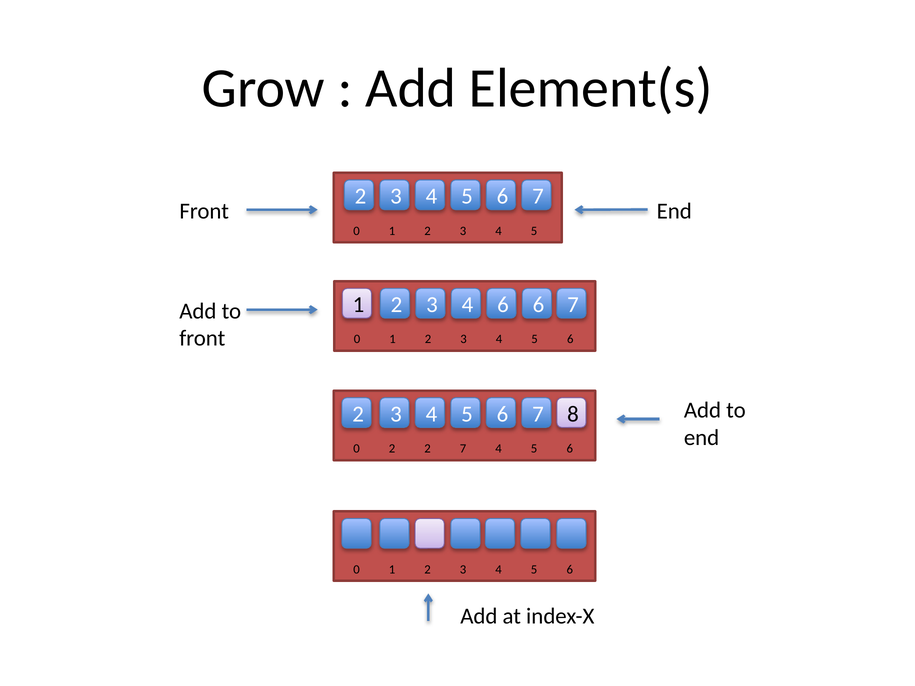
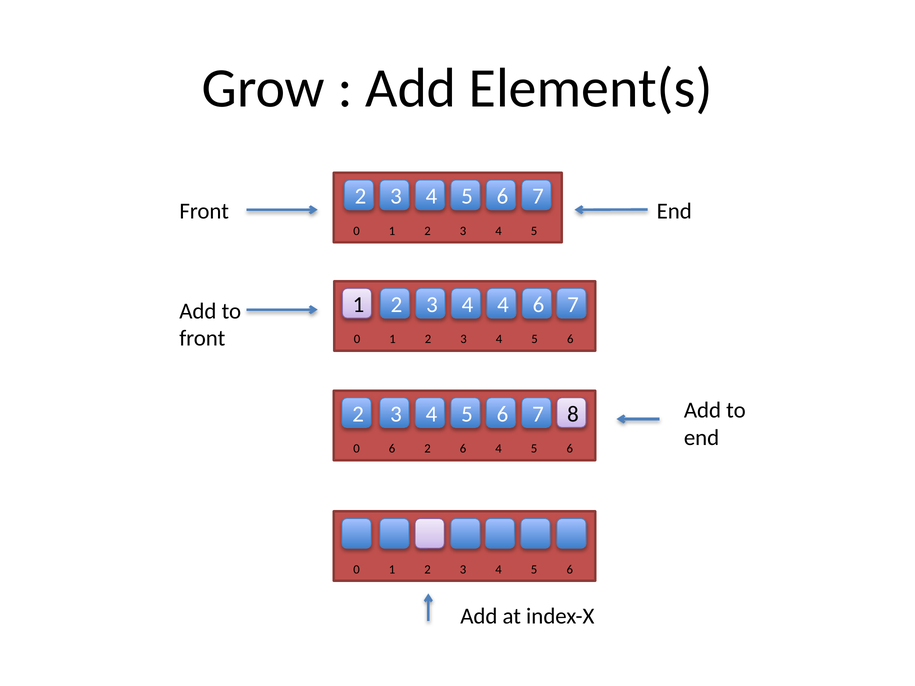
4 6: 6 -> 4 (503, 305)
0 2: 2 -> 6 (392, 449)
7: 7 -> 6 (463, 449)
